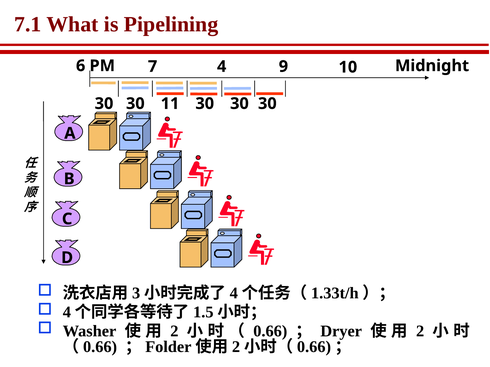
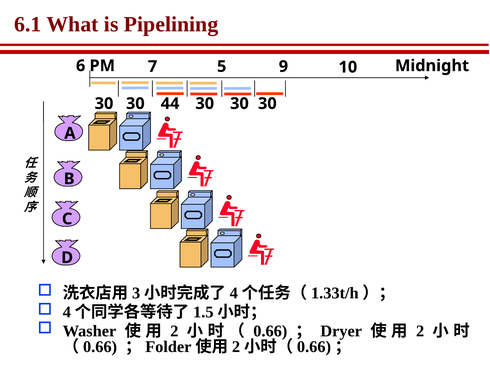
7.1: 7.1 -> 6.1 (28, 24)
4: 4 -> 5 (222, 67)
11: 11 -> 44 (170, 104)
